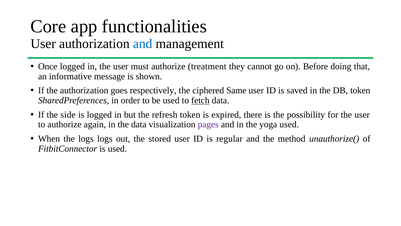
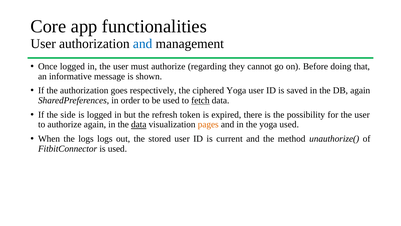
treatment: treatment -> regarding (207, 66)
ciphered Same: Same -> Yoga (236, 90)
DB token: token -> again (360, 90)
data underline: none -> present (139, 124)
pages colour: purple -> orange (208, 124)
regular: regular -> current (229, 138)
